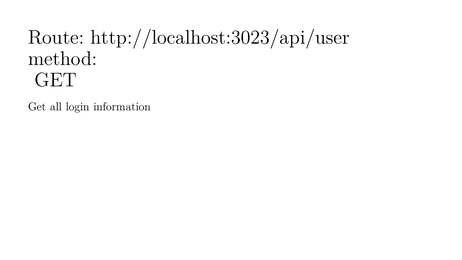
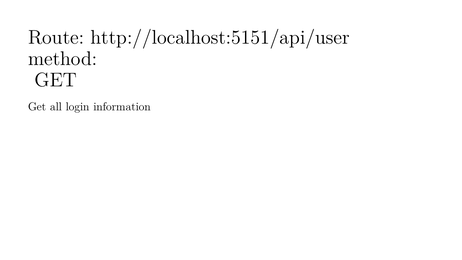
http://localhost:3023/api/user: http://localhost:3023/api/user -> http://localhost:5151/api/user (220, 37)
